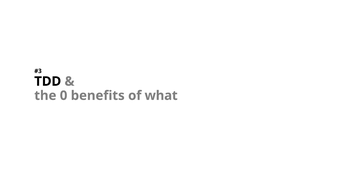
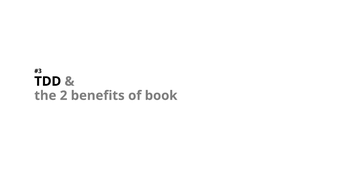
0: 0 -> 2 (64, 96)
what: what -> book (161, 96)
